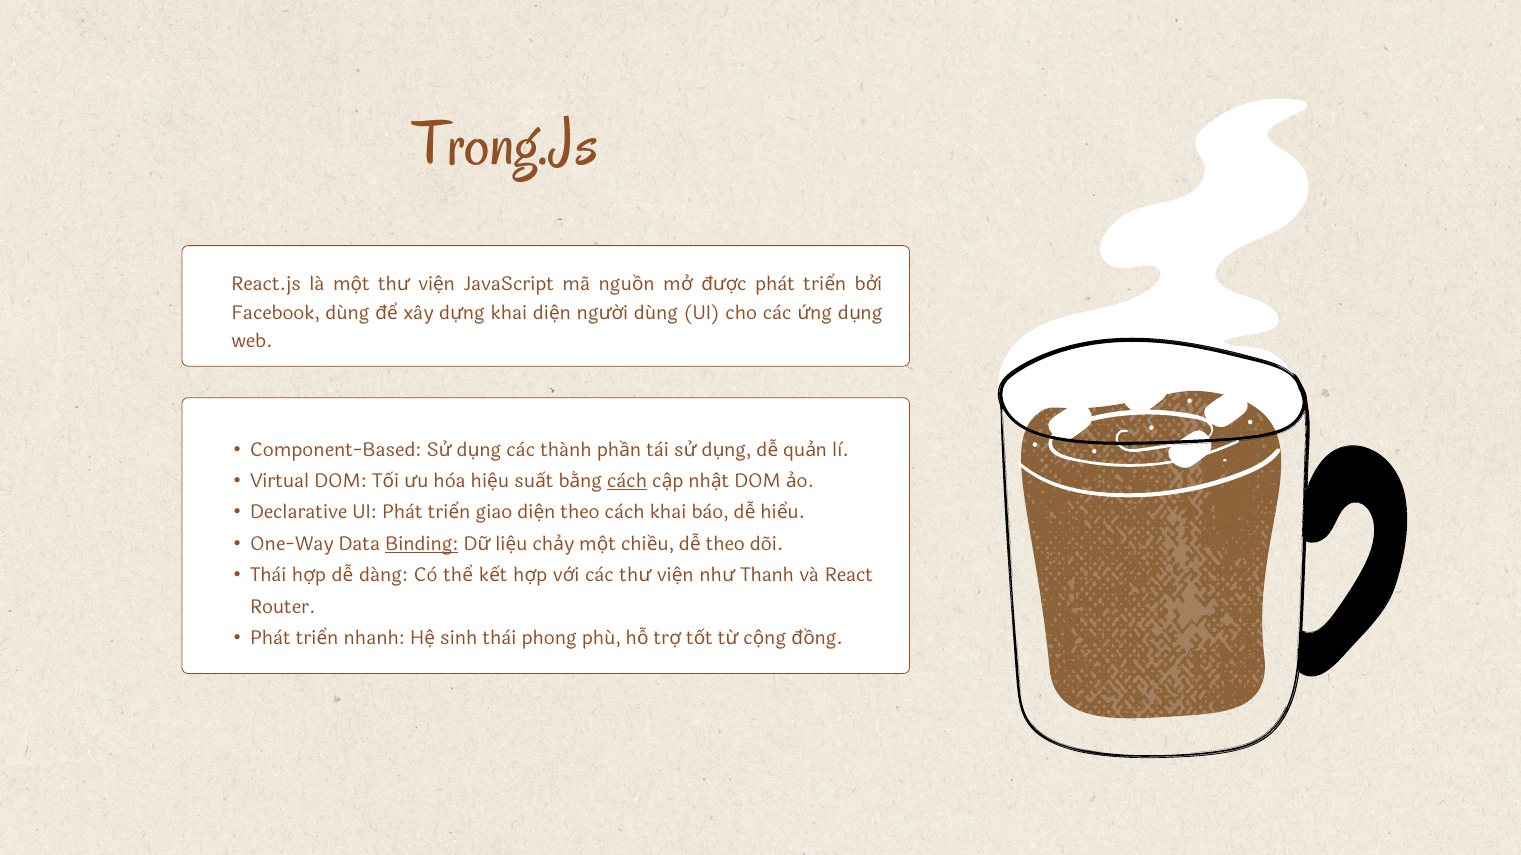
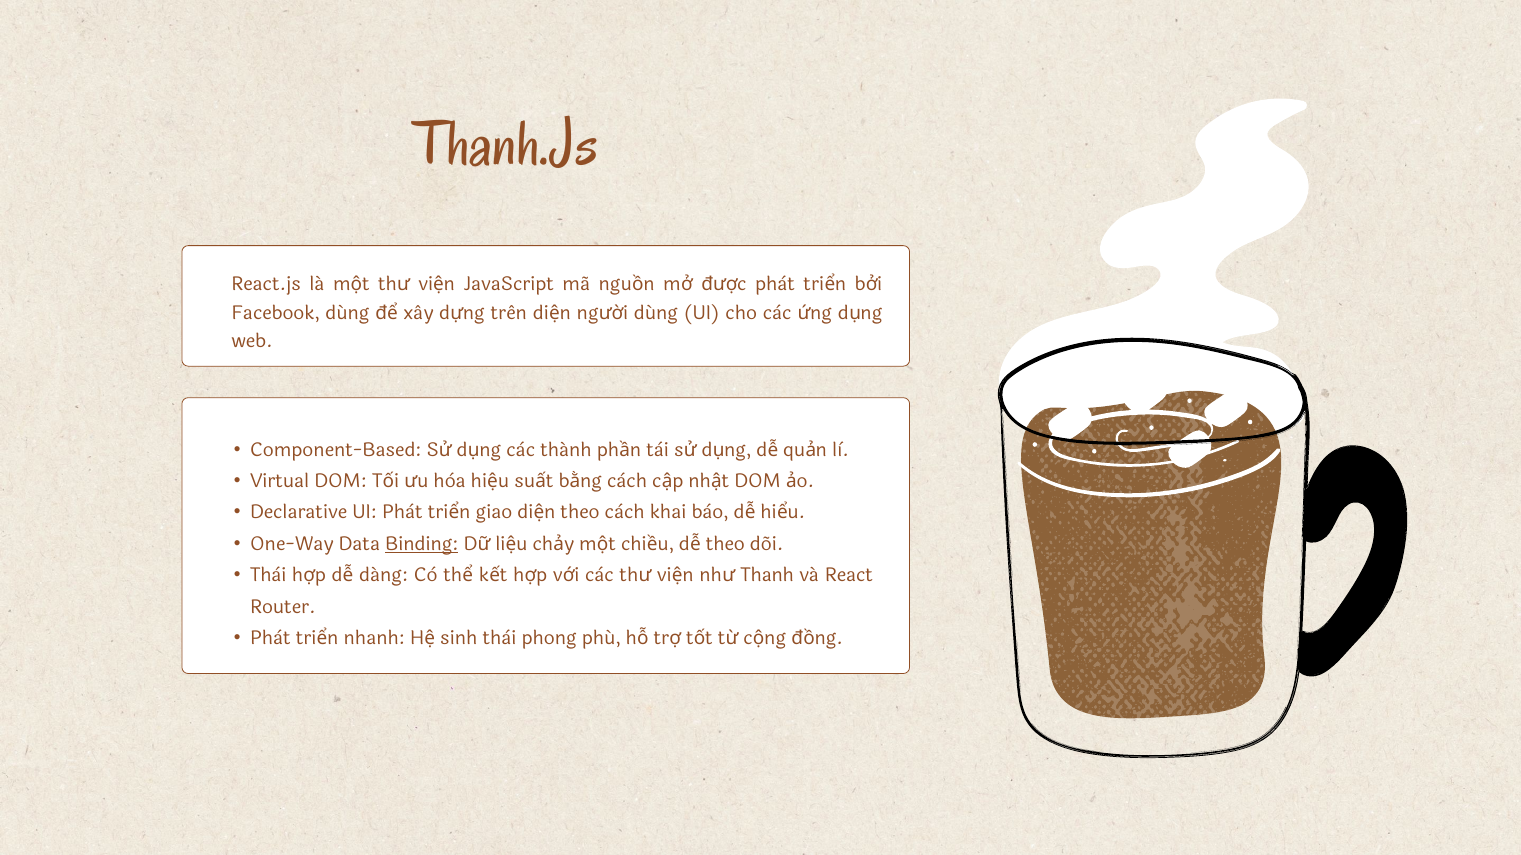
Trong.Js: Trong.Js -> Thanh.Js (506, 143)
khai: khai -> trên (509, 313)
càch underline: present -> none (627, 482)
